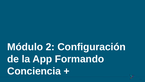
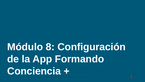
2: 2 -> 8 (50, 47)
